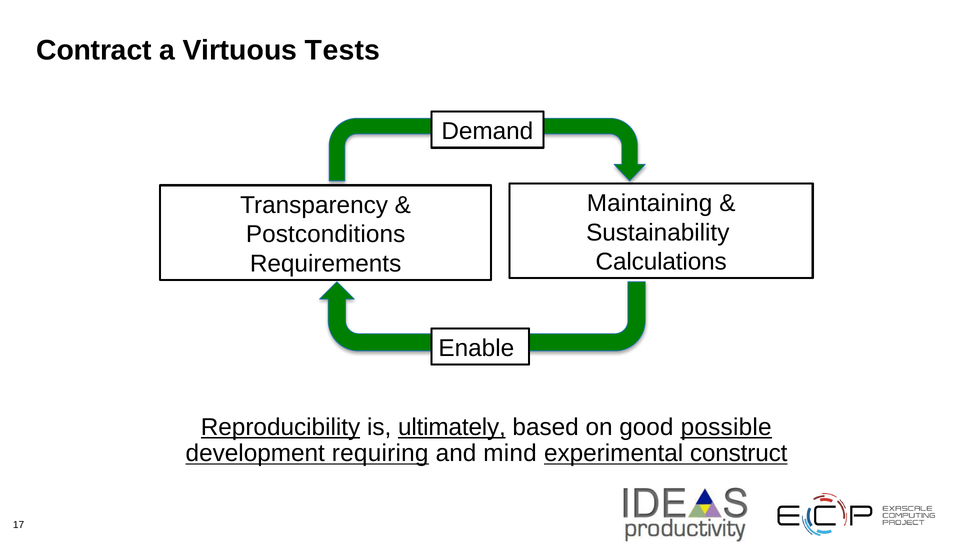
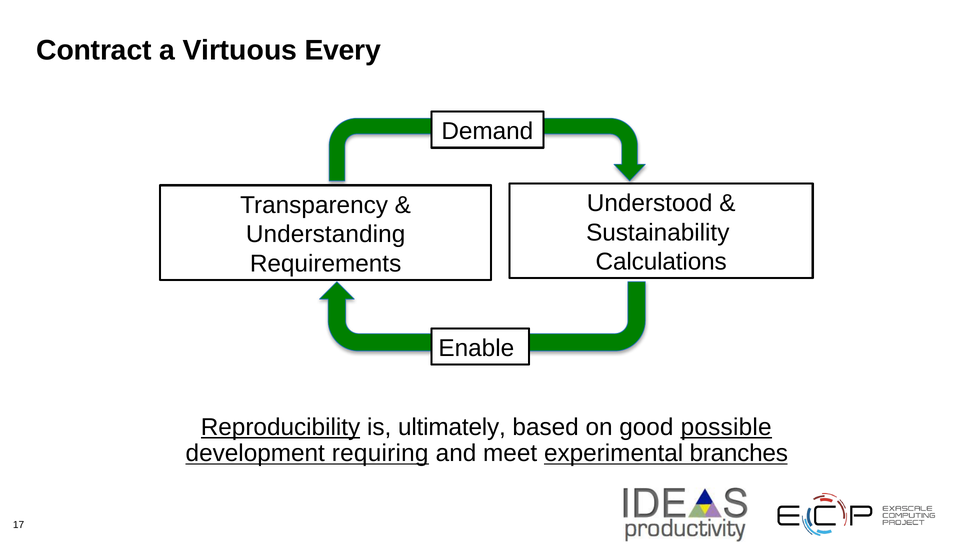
Tests: Tests -> Every (343, 50)
Maintaining: Maintaining -> Understood (650, 204)
Postconditions: Postconditions -> Understanding (326, 235)
ultimately underline: present -> none (452, 427)
mind: mind -> meet (510, 454)
construct: construct -> branches (739, 454)
